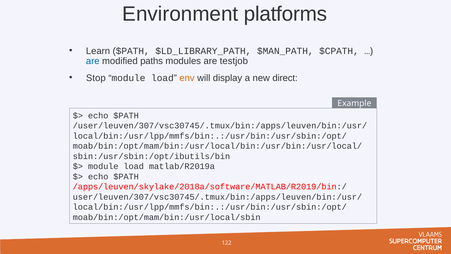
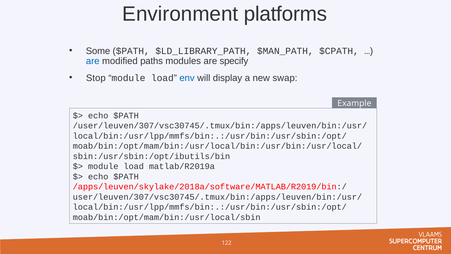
Learn: Learn -> Some (98, 51)
testjob: testjob -> specify (234, 61)
env colour: orange -> blue (187, 78)
direct: direct -> swap (285, 78)
